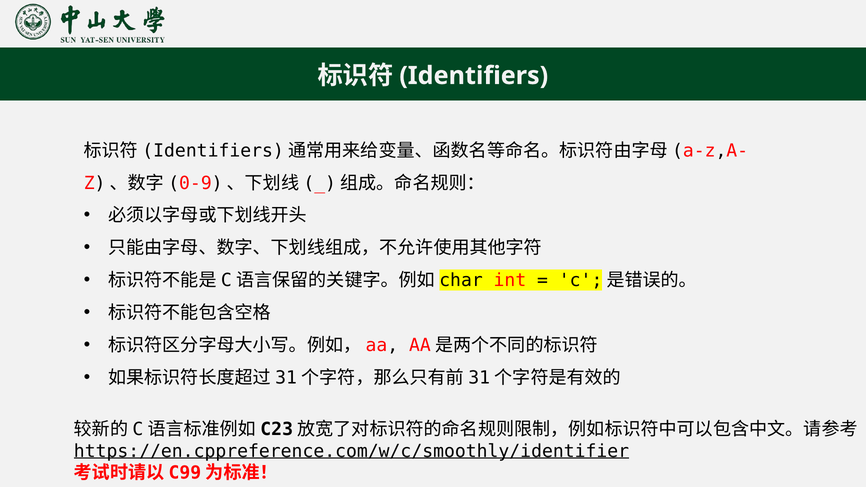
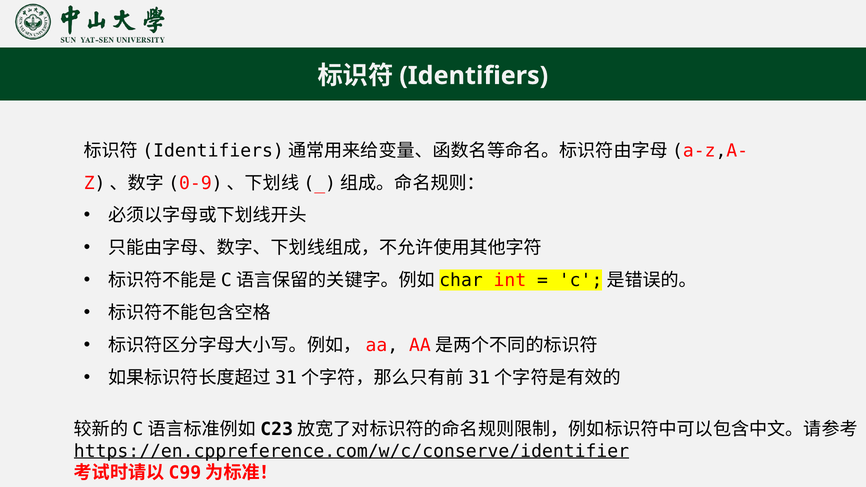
https://en.cppreference.com/w/c/smoothly/identifier: https://en.cppreference.com/w/c/smoothly/identifier -> https://en.cppreference.com/w/c/conserve/identifier (351, 451)
